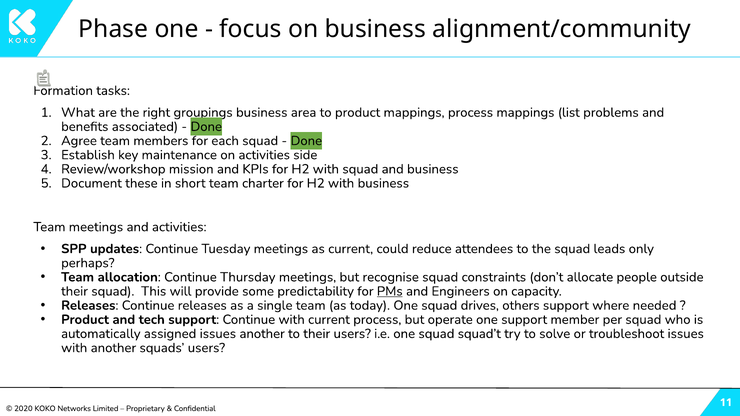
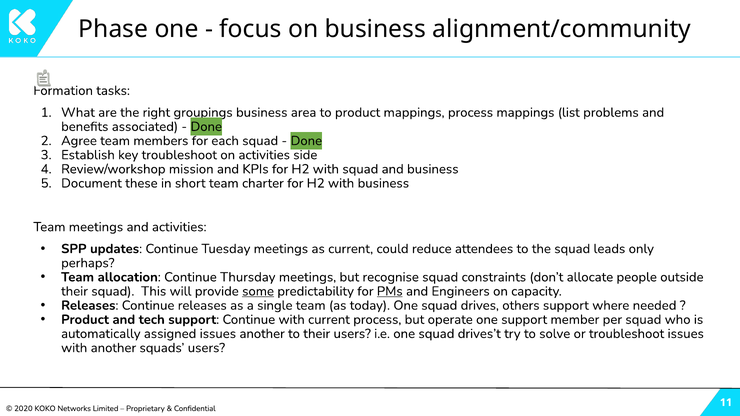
key maintenance: maintenance -> troubleshoot (179, 155)
some underline: none -> present (258, 291)
squad’t: squad’t -> drives’t (479, 334)
